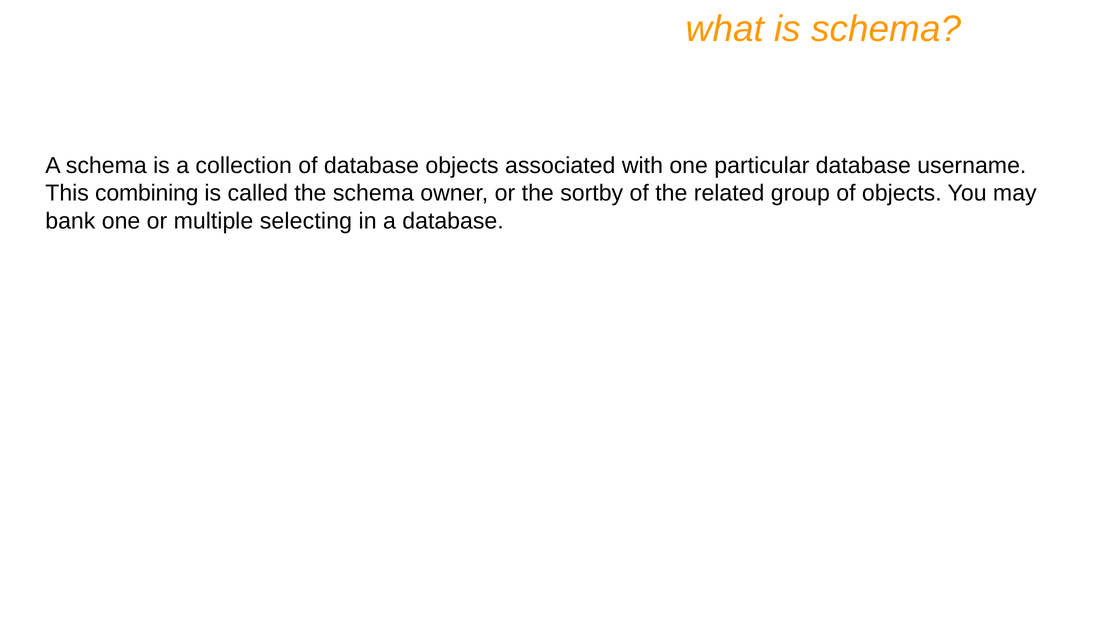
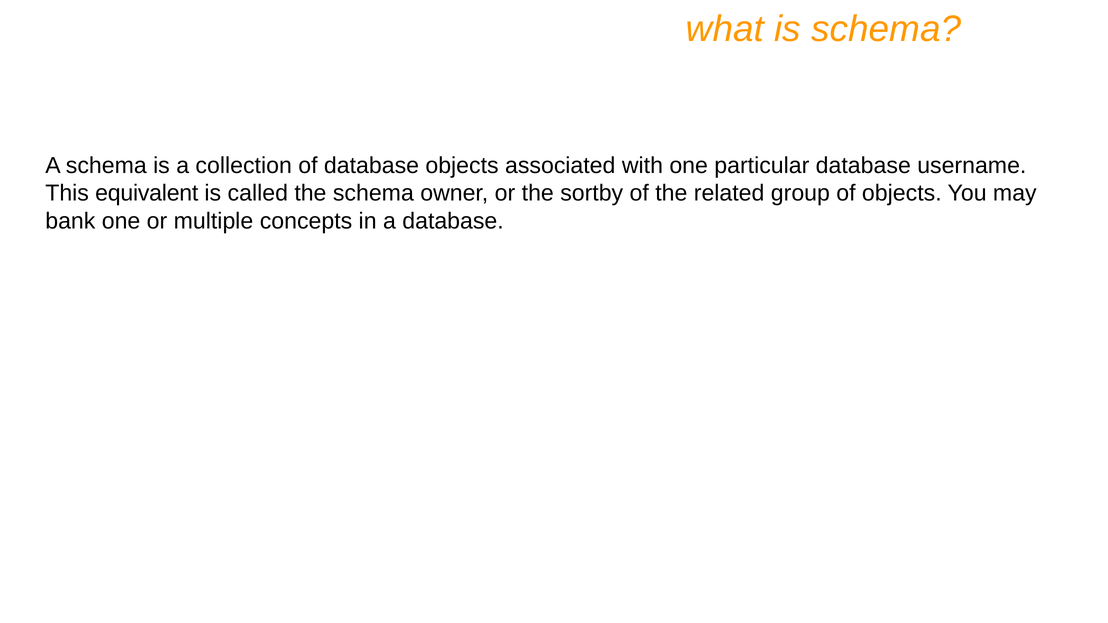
combining: combining -> equivalent (147, 193)
selecting: selecting -> concepts (306, 221)
